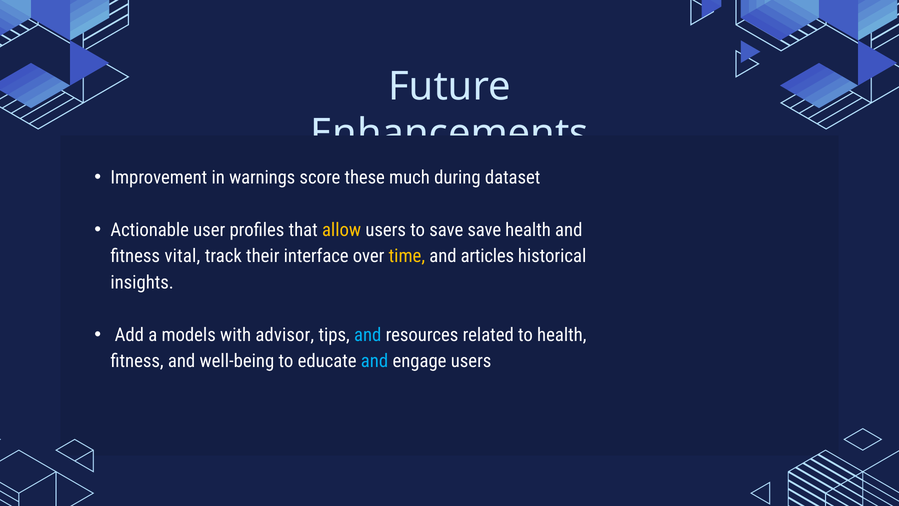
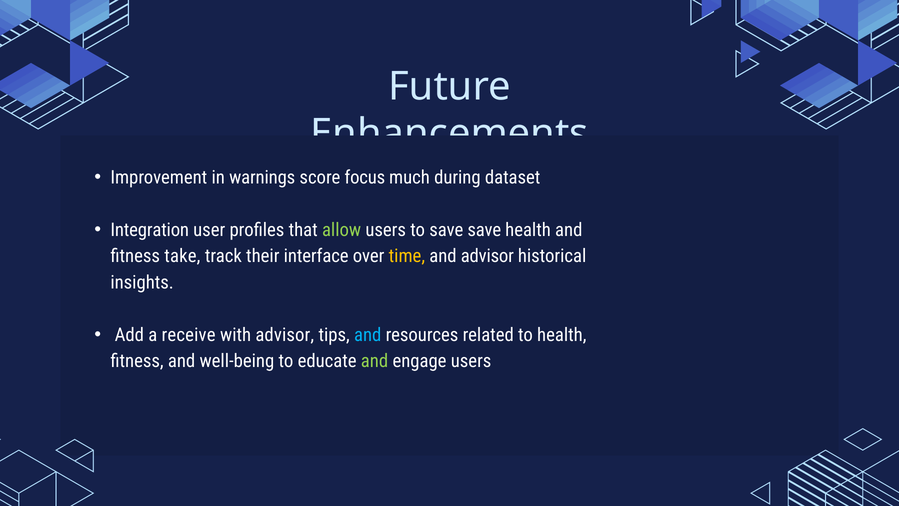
these: these -> focus (365, 177)
Actionable: Actionable -> Integration (150, 230)
allow colour: yellow -> light green (342, 230)
vital: vital -> take (182, 256)
and articles: articles -> advisor (487, 256)
models: models -> receive (189, 335)
and colour: light blue -> light green (375, 361)
